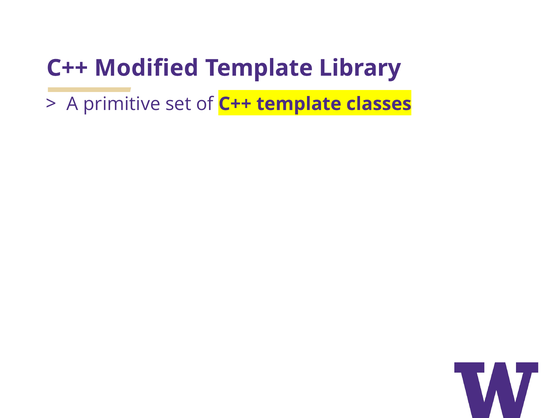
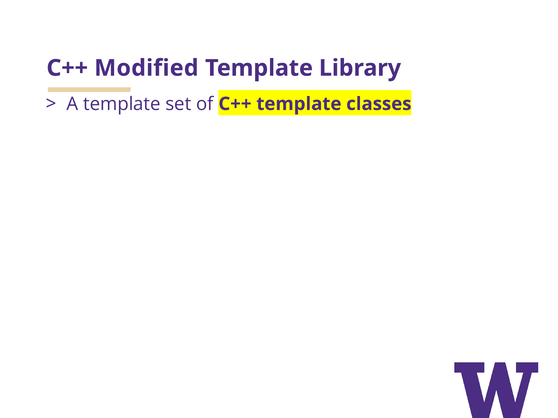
A primitive: primitive -> template (122, 104)
